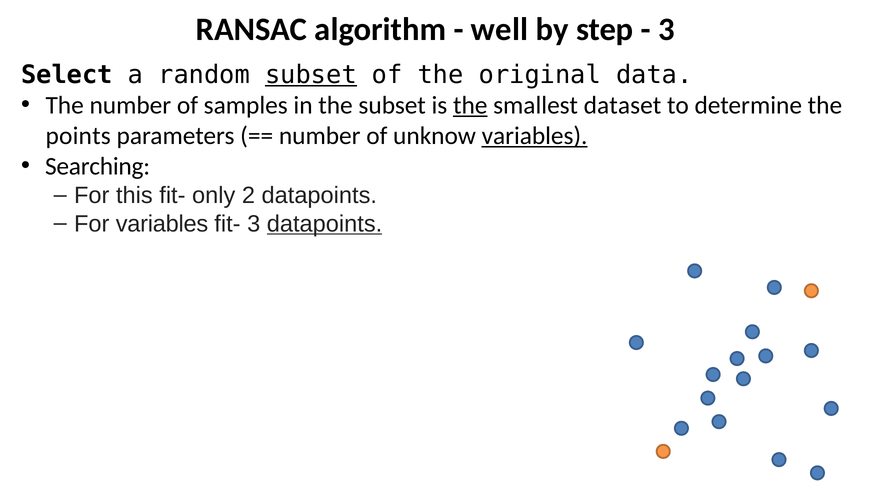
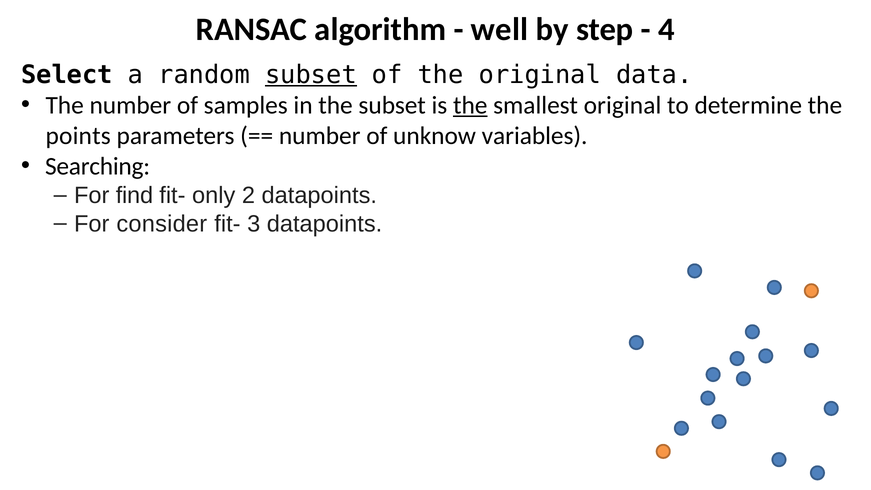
3: 3 -> 4 (667, 29)
smallest dataset: dataset -> original (622, 105)
variables underline: present -> none (535, 136)
this: this -> find (134, 196)
For variables: variables -> consider (162, 224)
datapoints underline: present -> none (325, 224)
